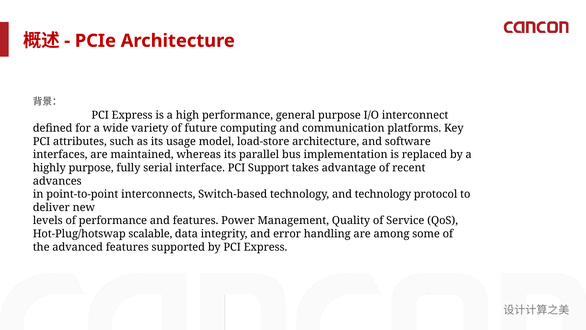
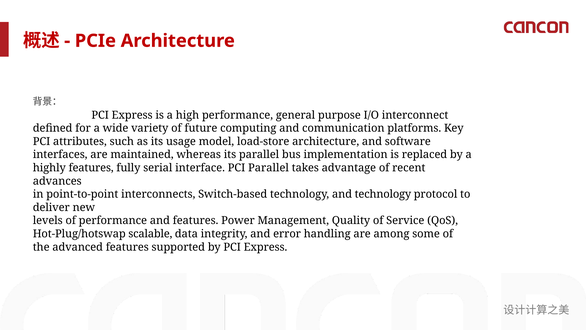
highly purpose: purpose -> features (91, 168)
PCI Support: Support -> Parallel (268, 168)
